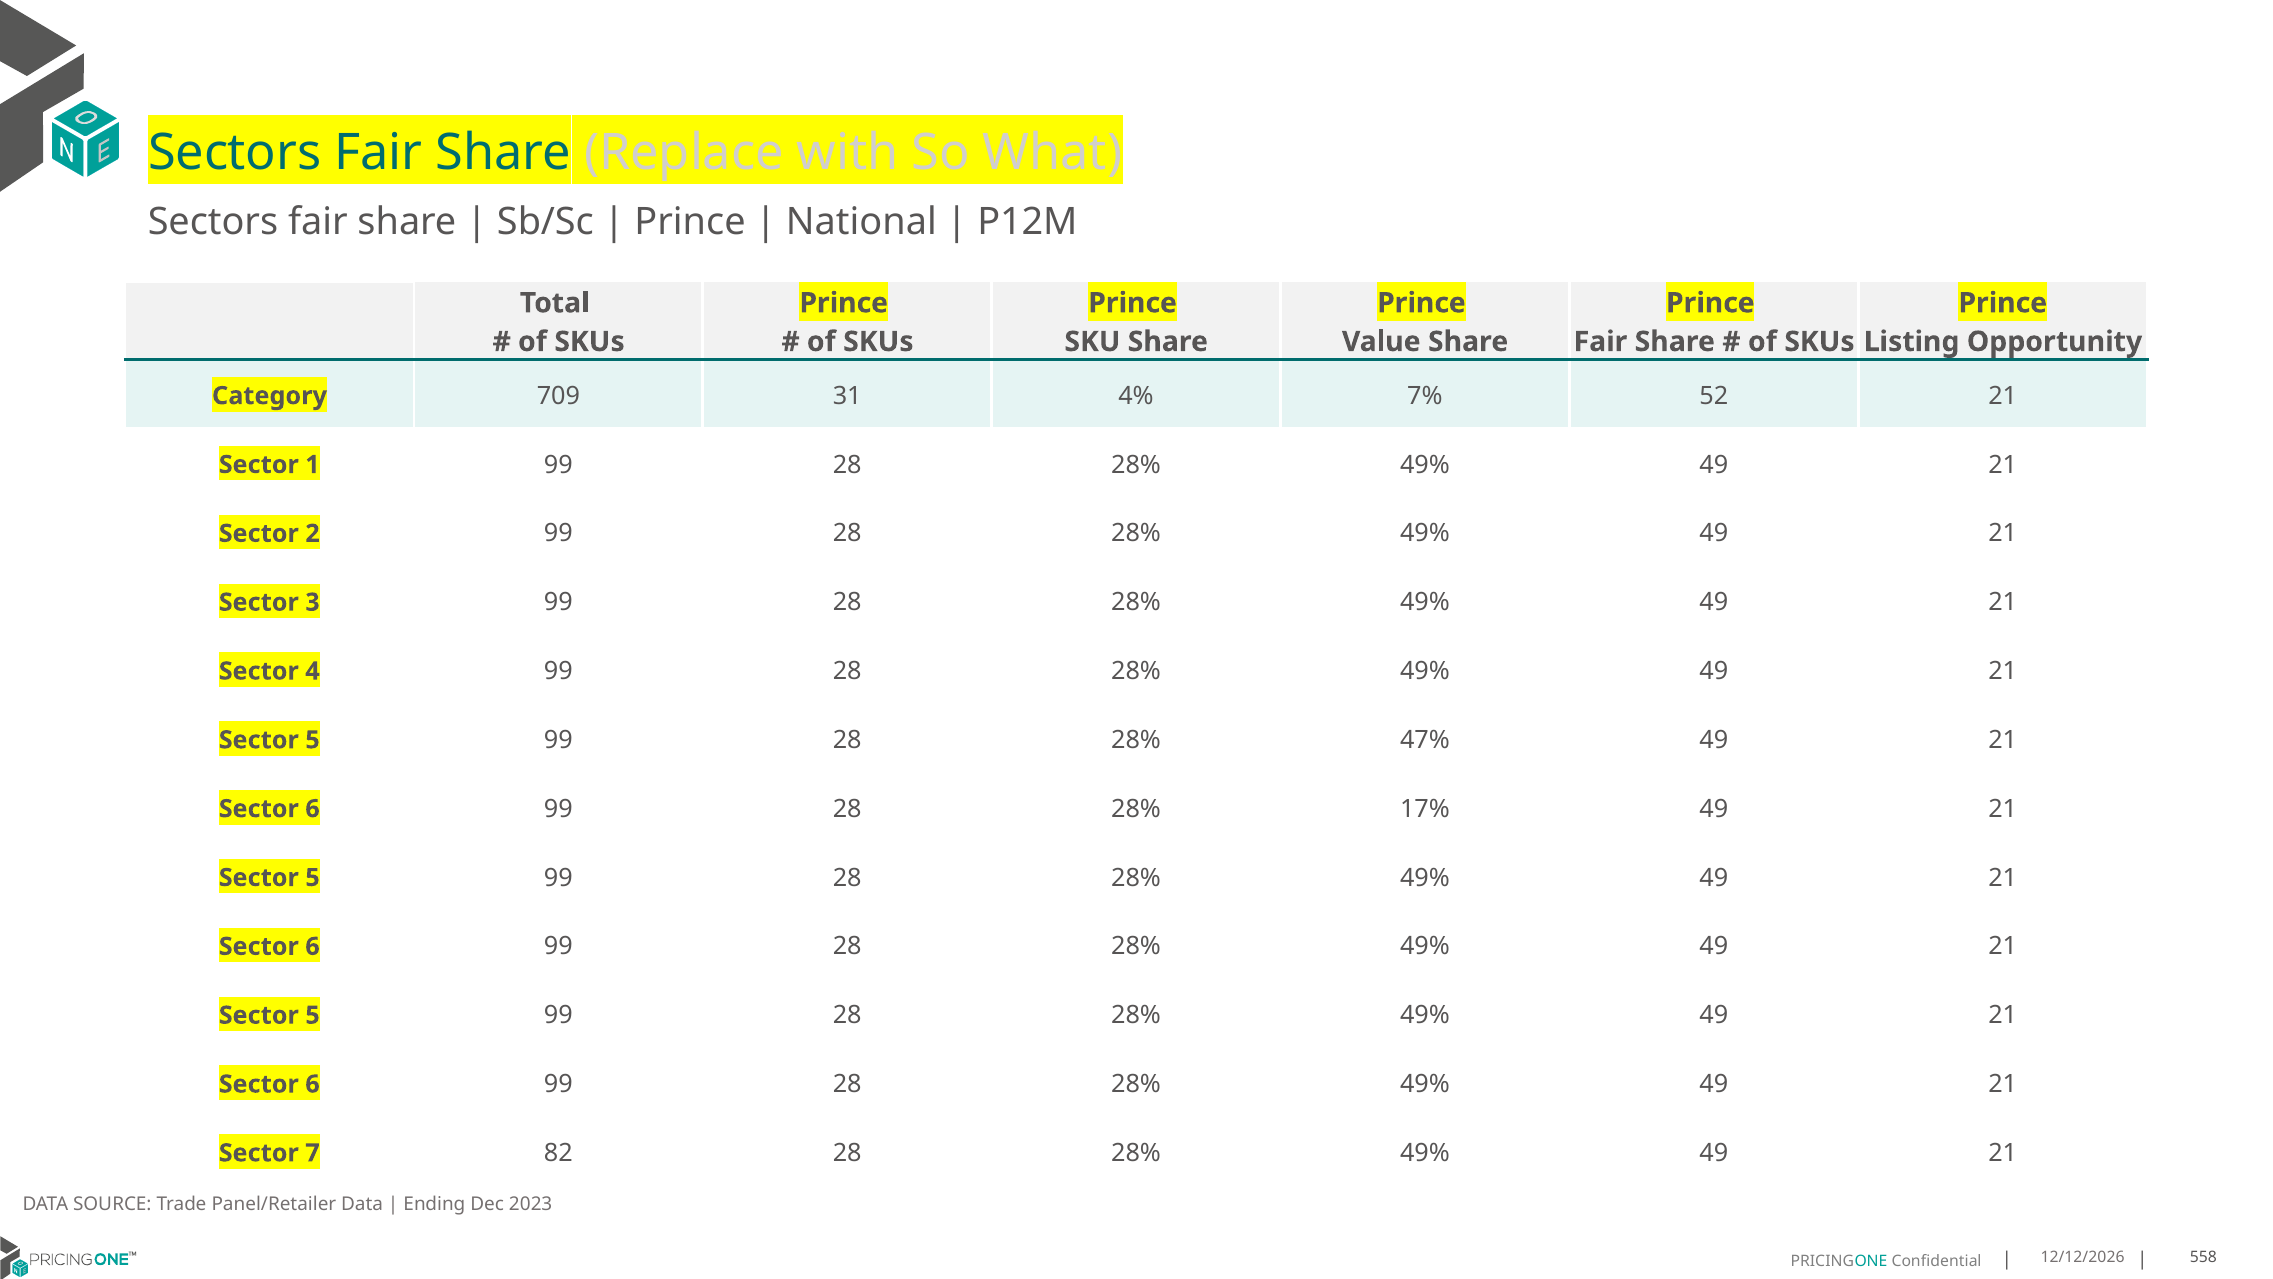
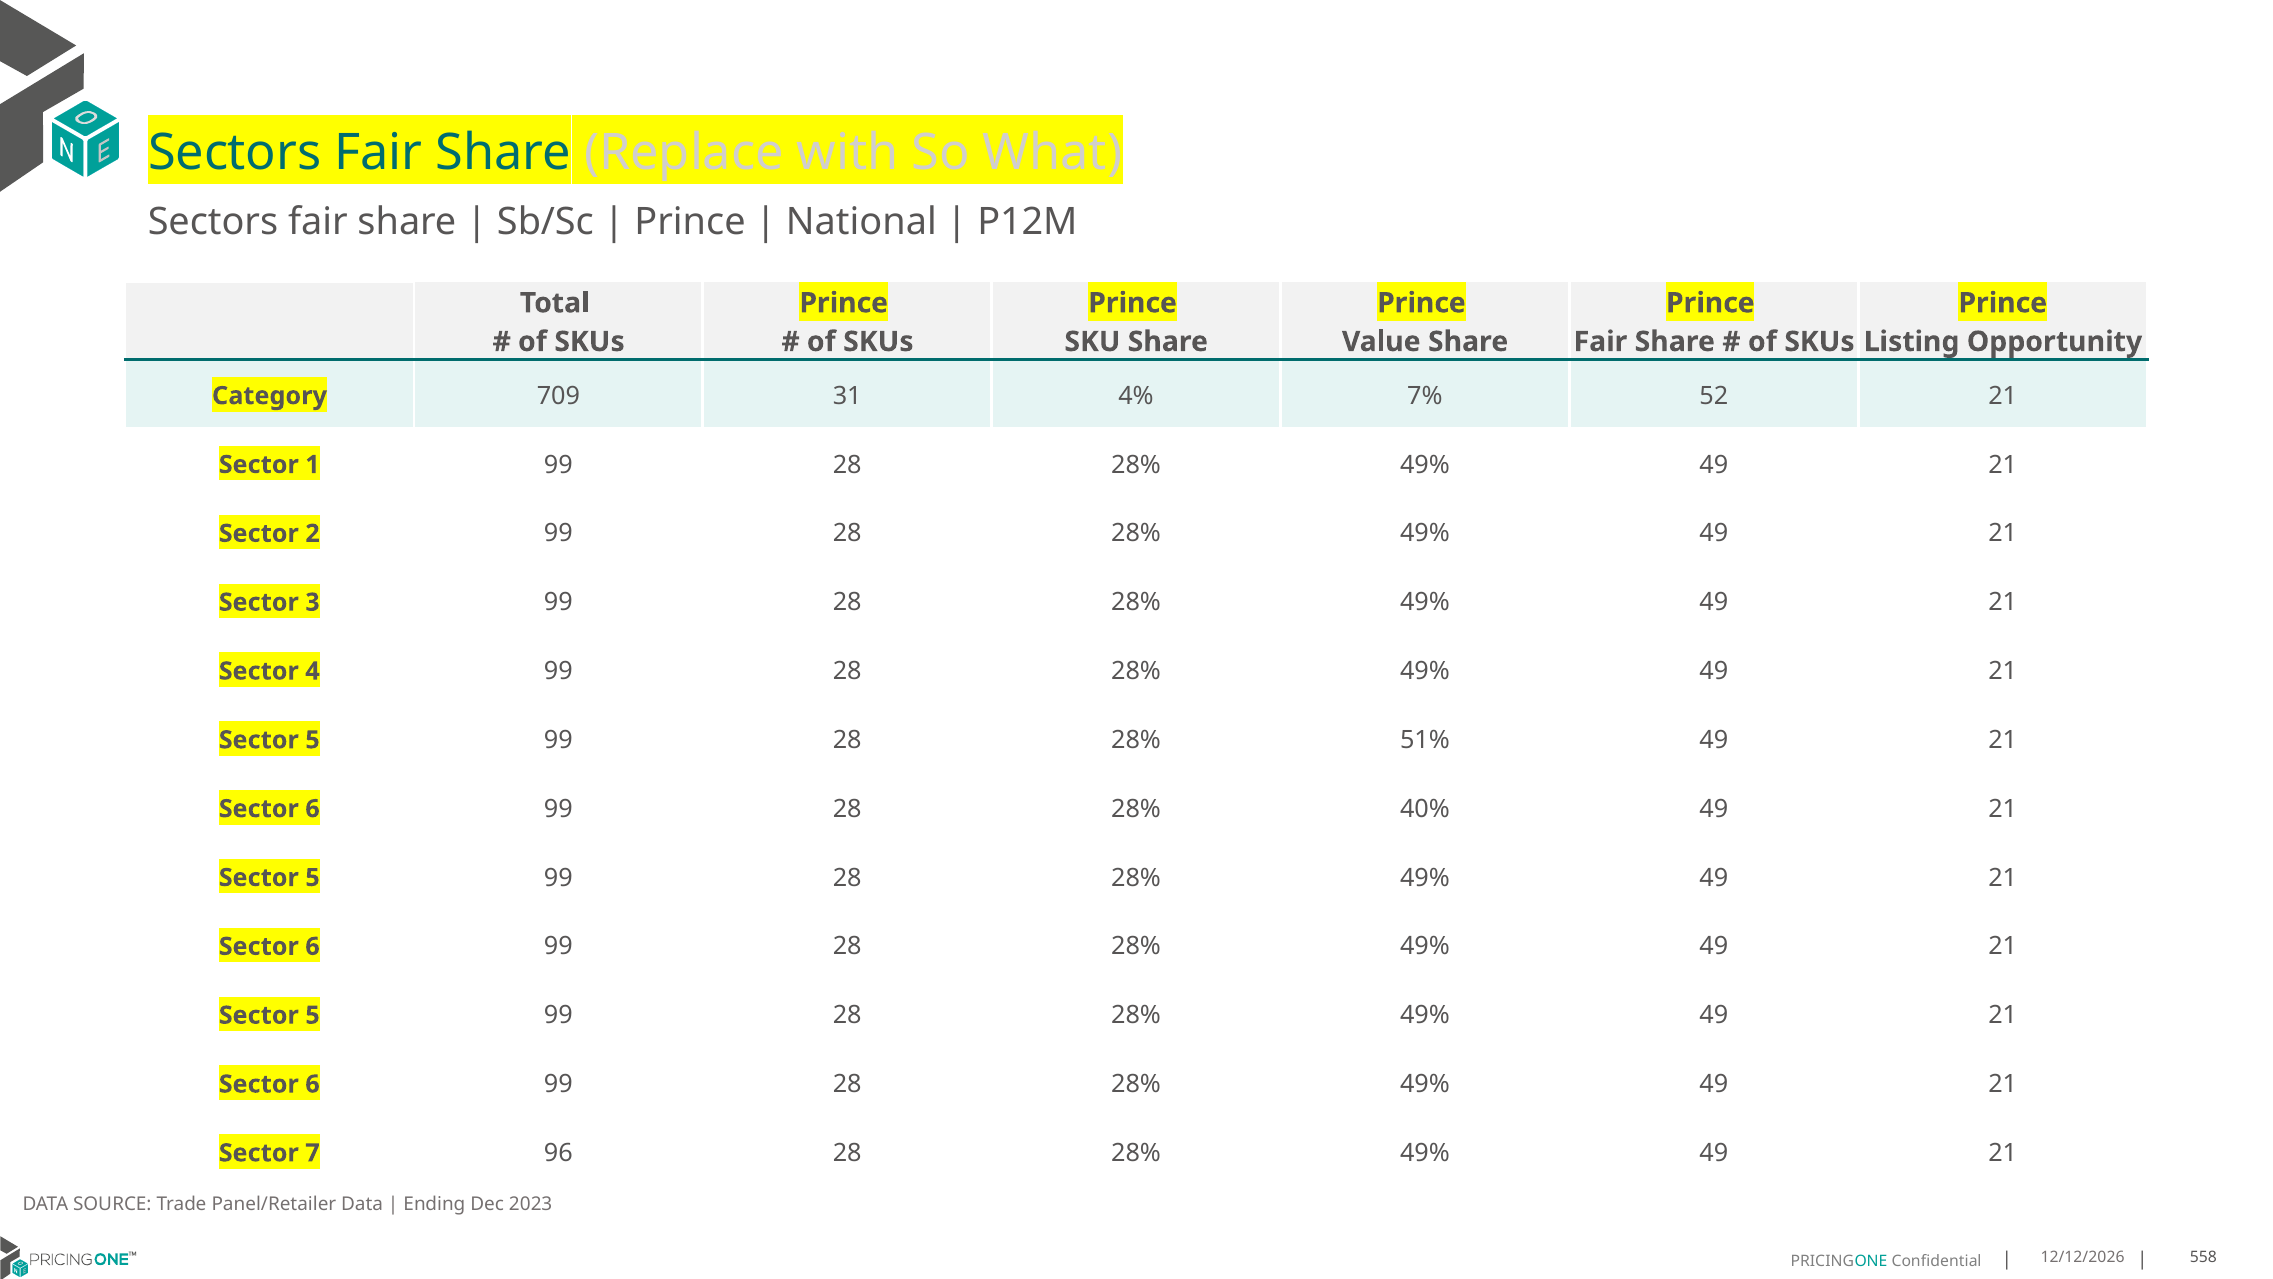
47%: 47% -> 51% (1425, 740)
17%: 17% -> 40% (1425, 809)
82: 82 -> 96 (558, 1153)
